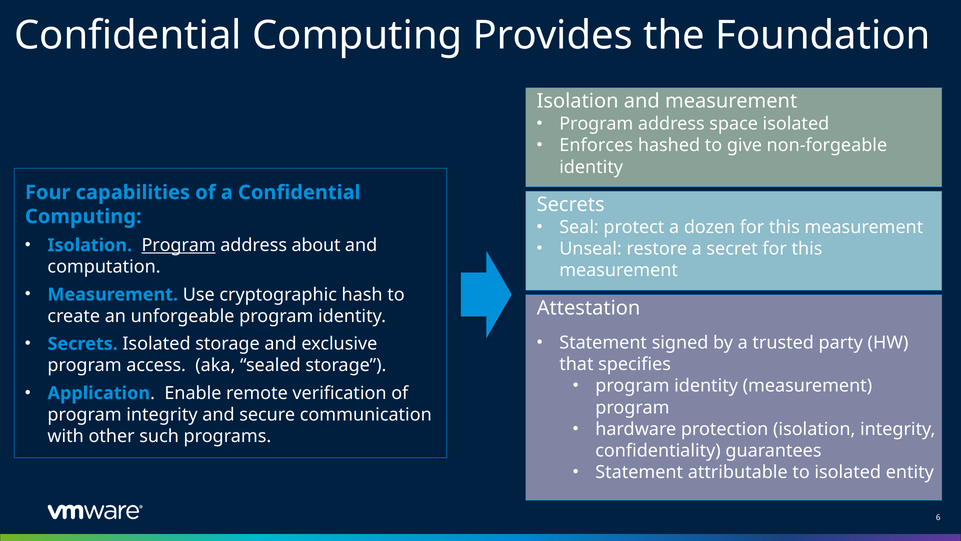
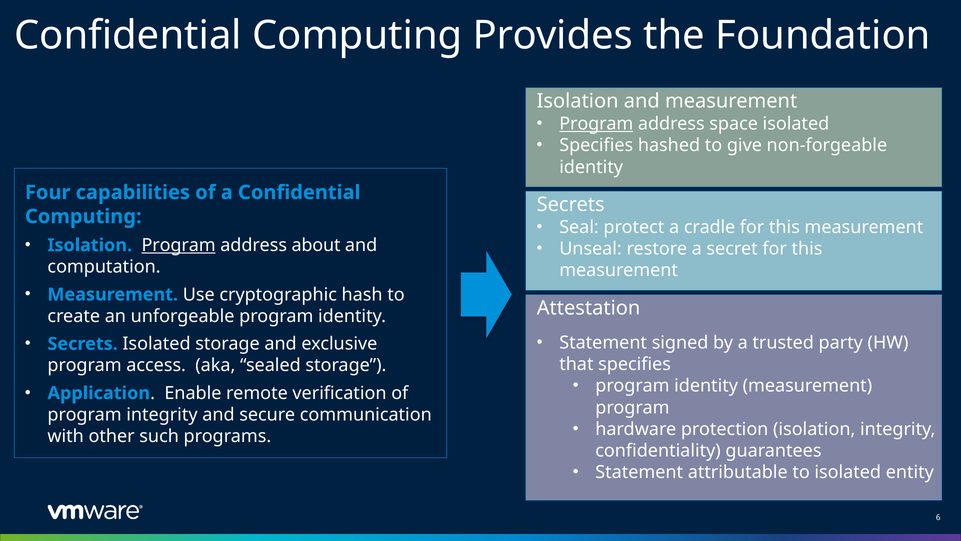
Program underline: none -> present (596, 124)
Enforces: Enforces -> Specifies (596, 145)
dozen: dozen -> cradle (710, 227)
